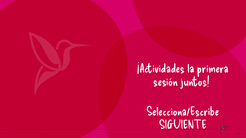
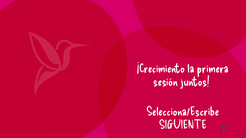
¡Actividades: ¡Actividades -> ¡Crecimiento (161, 69)
